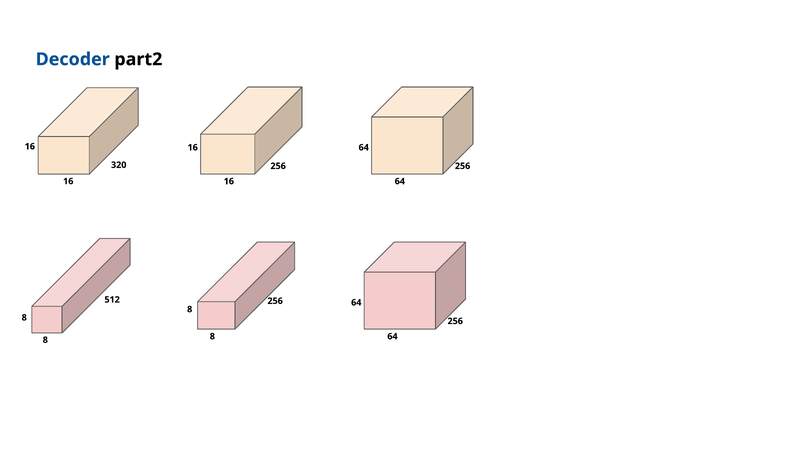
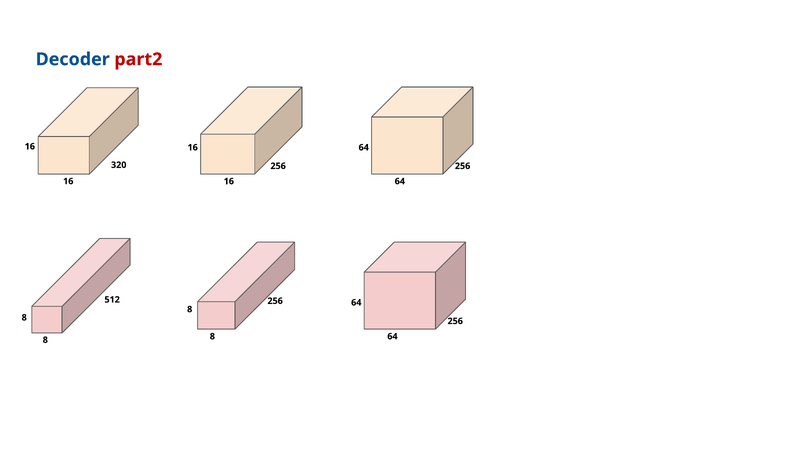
part2 colour: black -> red (138, 59)
